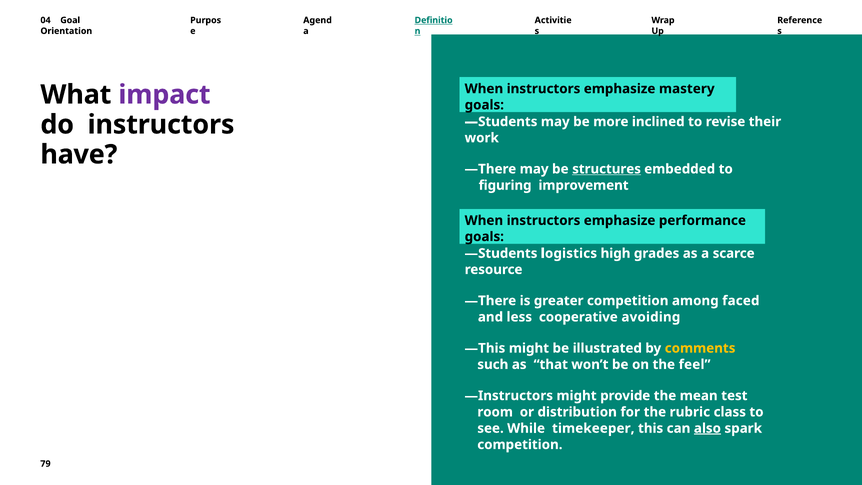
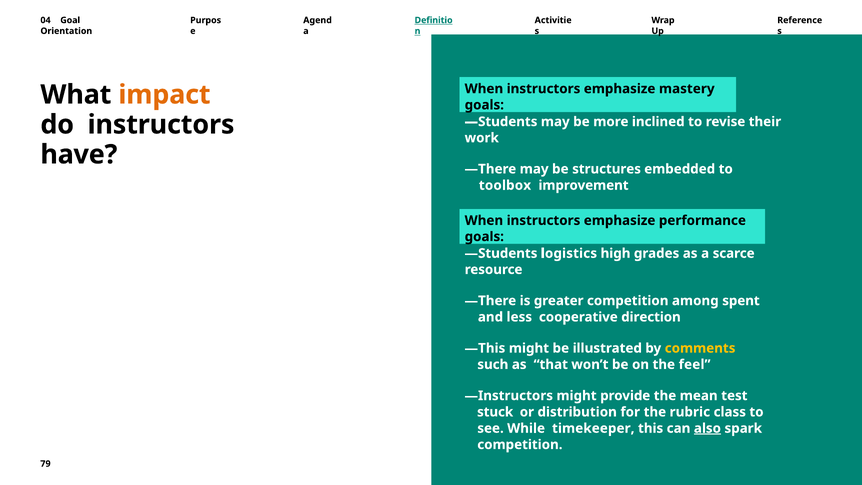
impact colour: purple -> orange (164, 95)
structures underline: present -> none (607, 169)
figuring: figuring -> toolbox (505, 185)
faced: faced -> spent (741, 301)
avoiding: avoiding -> direction (651, 317)
room: room -> stuck (495, 412)
